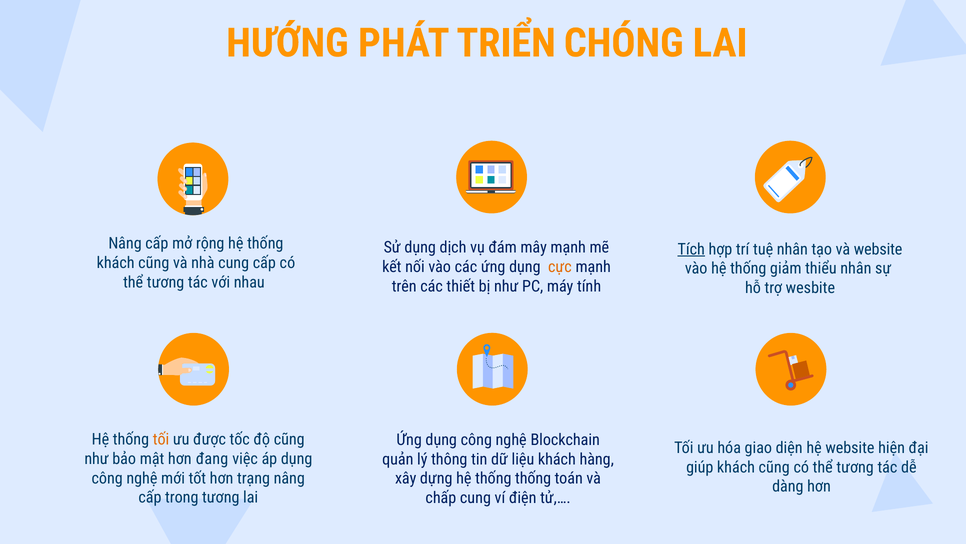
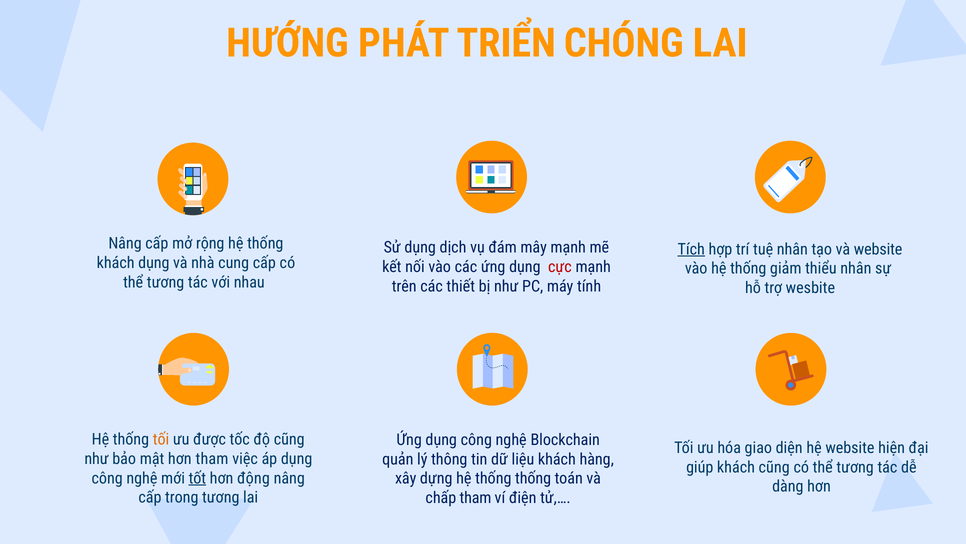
cũng: cũng -> dụng (154, 263)
cực colour: orange -> red (560, 267)
hơn đang: đang -> tham (212, 458)
tốt underline: none -> present (197, 478)
trạng: trạng -> động (253, 478)
chấp cung: cung -> tham (476, 497)
